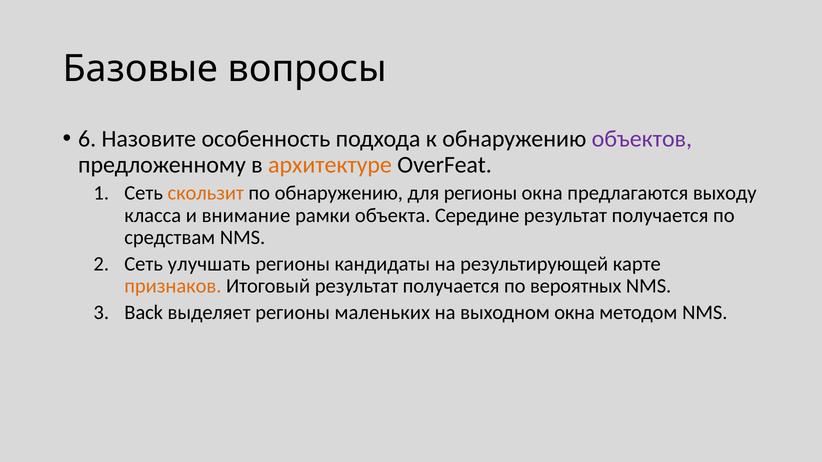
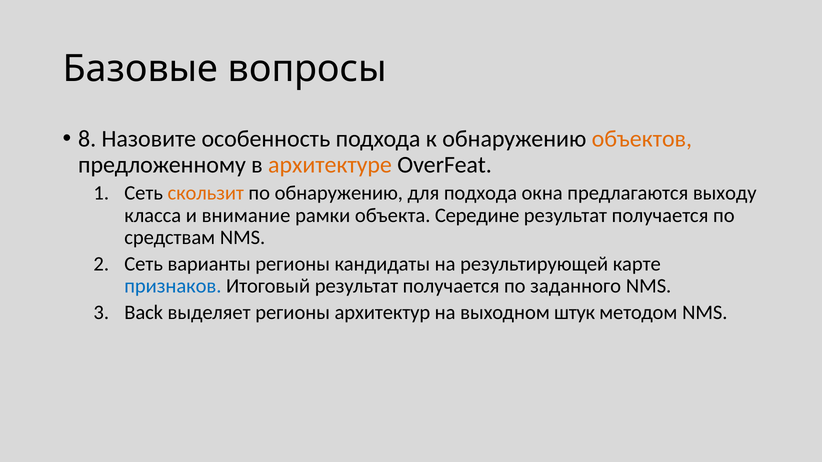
6: 6 -> 8 (87, 139)
объектов colour: purple -> orange (642, 139)
для регионы: регионы -> подхода (480, 193)
улучшать: улучшать -> варианты (209, 264)
признаков colour: orange -> blue (173, 286)
вероятных: вероятных -> заданного (576, 286)
маленьких: маленьких -> архитектур (382, 313)
выходном окна: окна -> штук (575, 313)
